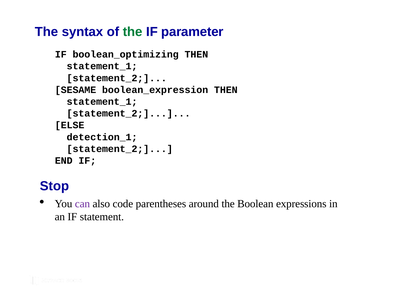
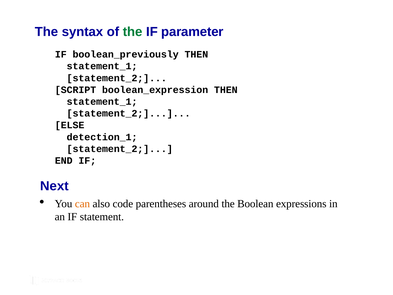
boolean_optimizing: boolean_optimizing -> boolean_previously (126, 54)
SESAME: SESAME -> SCRIPT (76, 90)
Stop: Stop -> Next (54, 186)
can colour: purple -> orange (82, 203)
